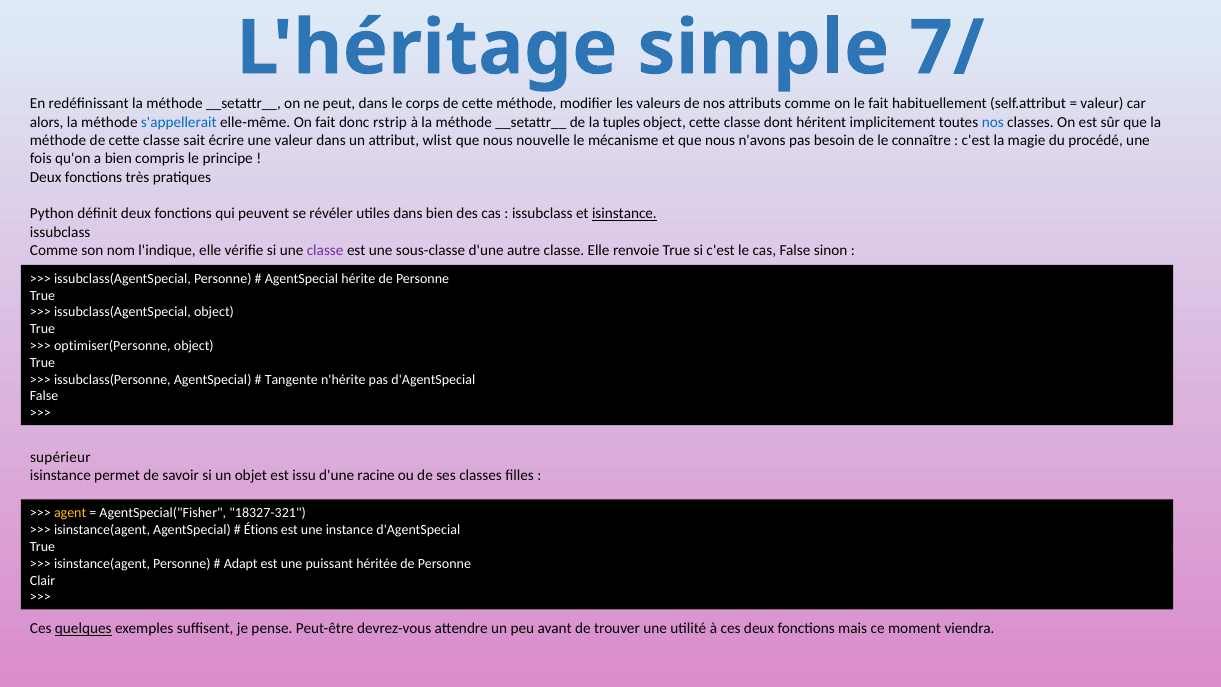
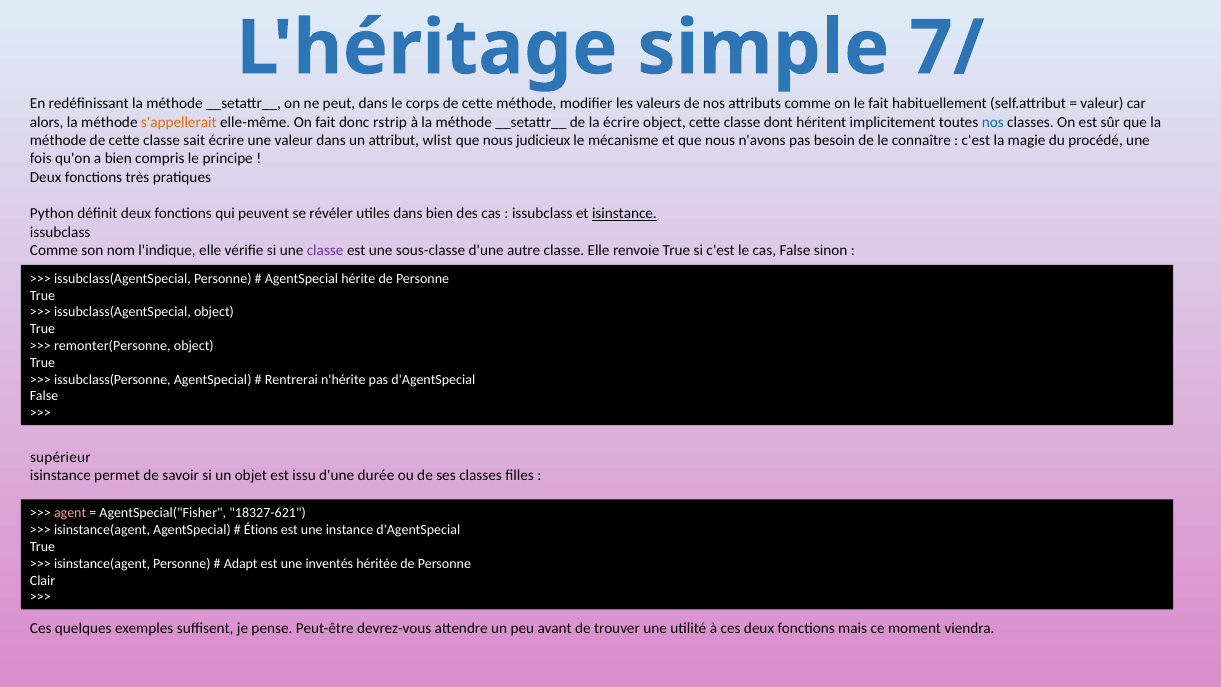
s'appellerait colour: blue -> orange (179, 122)
la tuples: tuples -> écrire (621, 122)
nouvelle: nouvelle -> judicieux (543, 140)
optimiser(Personne: optimiser(Personne -> remonter(Personne (112, 346)
Tangente: Tangente -> Rentrerai (291, 379)
racine: racine -> durée (376, 475)
agent colour: yellow -> pink (70, 513)
18327-321: 18327-321 -> 18327-621 (268, 513)
puissant: puissant -> inventés (329, 564)
quelques underline: present -> none (83, 628)
